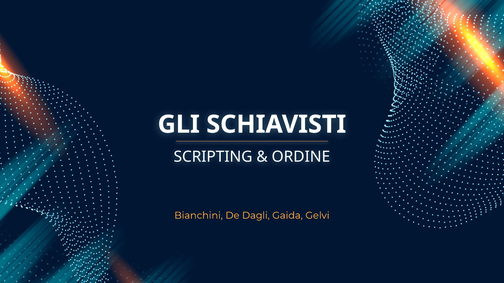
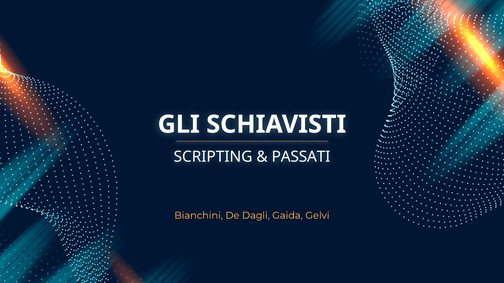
ORDINE: ORDINE -> PASSATI (301, 157)
